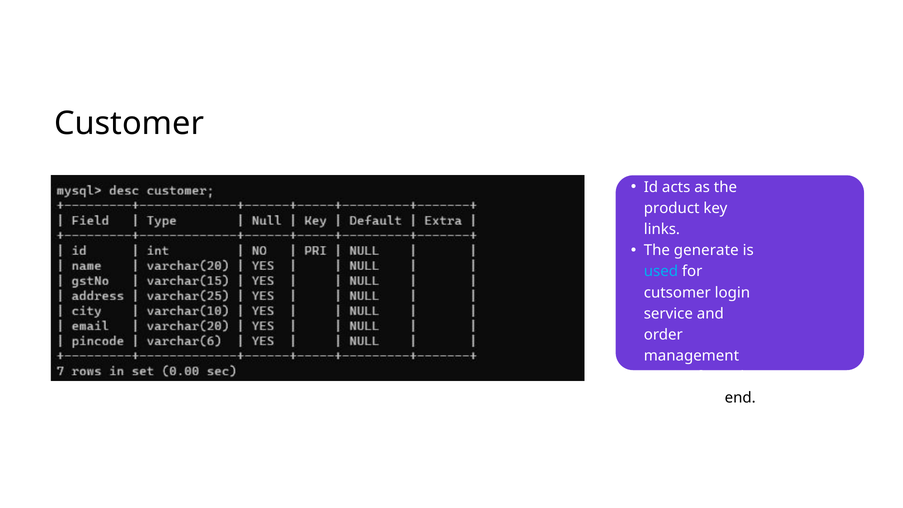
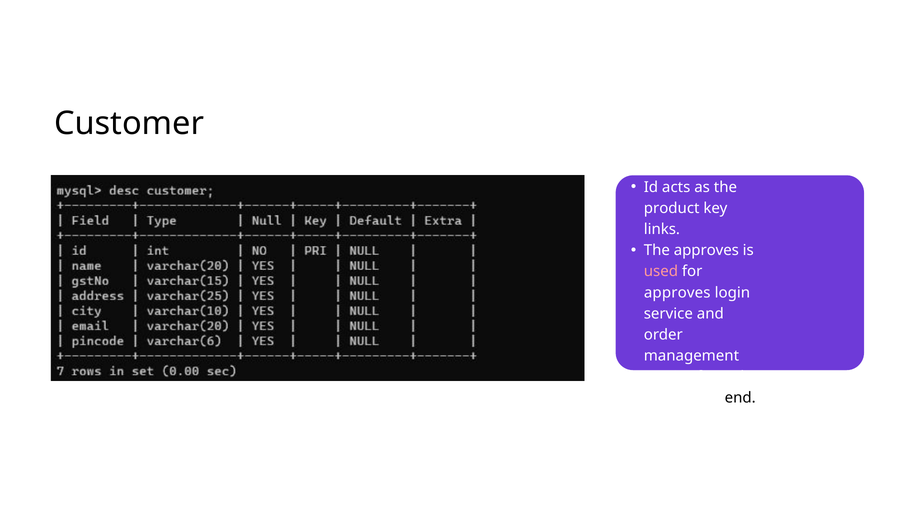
The generate: generate -> approves (706, 250)
used colour: light blue -> pink (661, 271)
cutsomer: cutsomer -> approves (677, 293)
